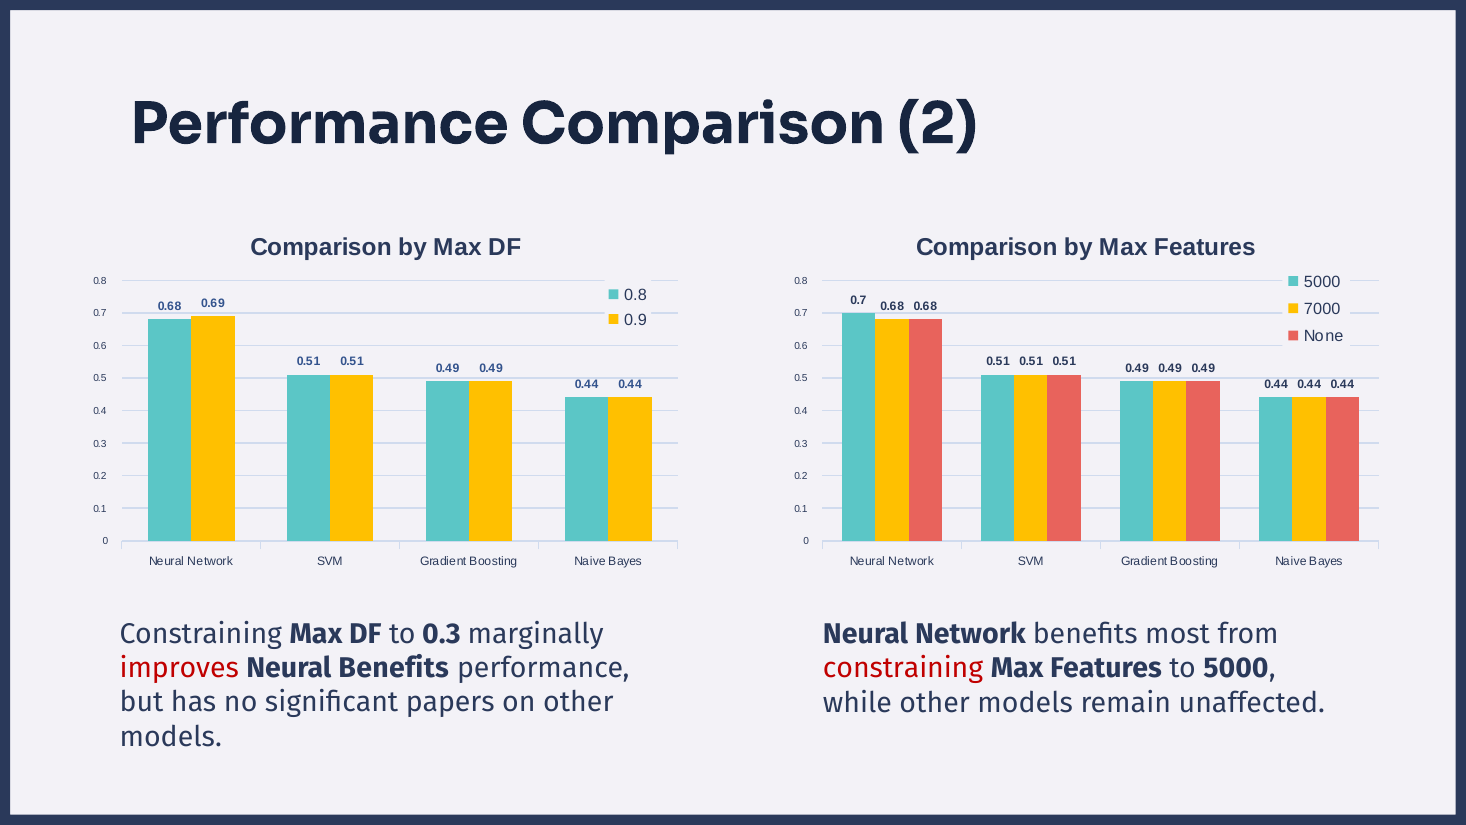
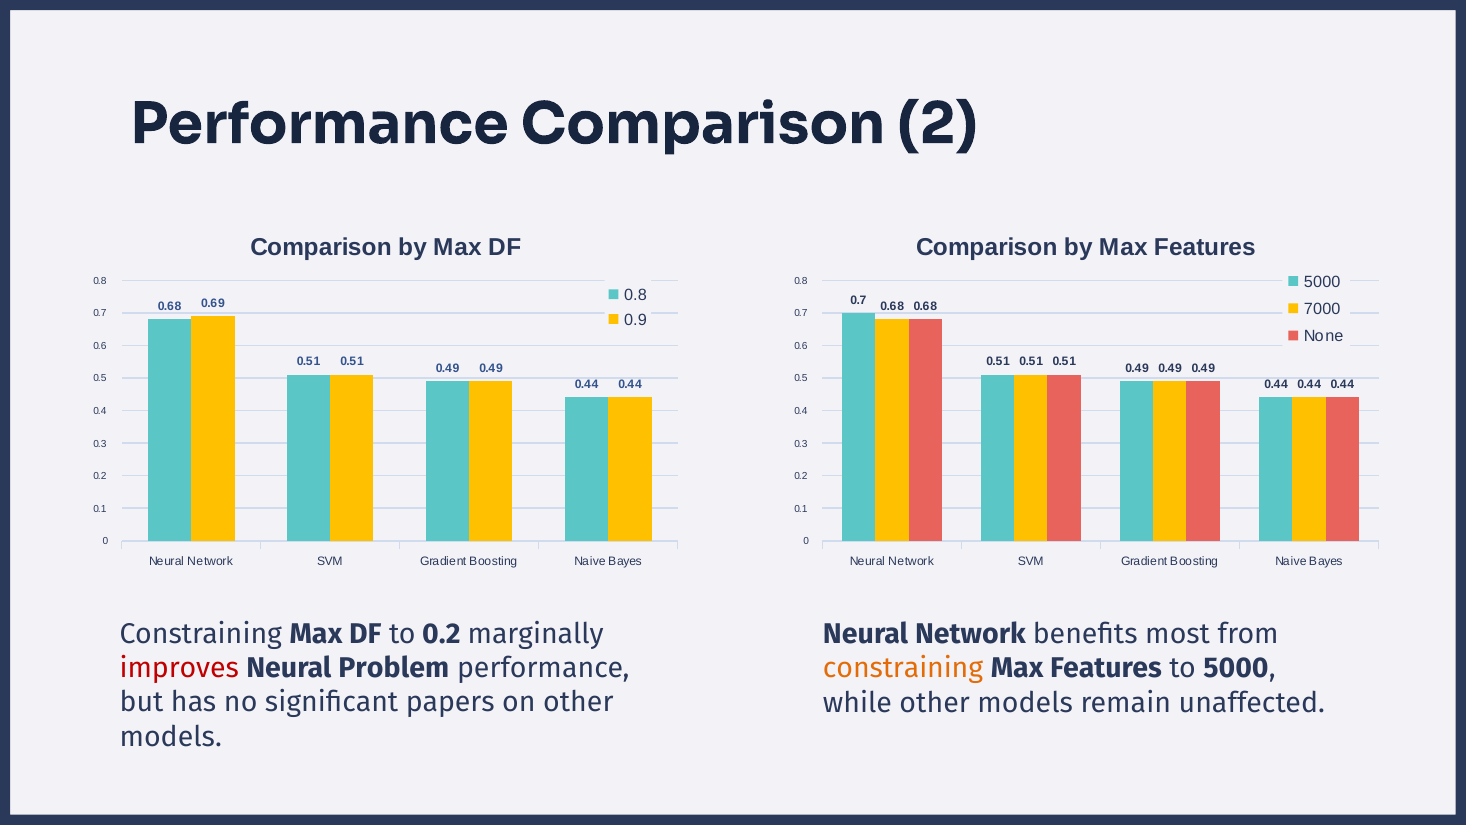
to 0.3: 0.3 -> 0.2 (441, 634)
Neural Benefits: Benefits -> Problem (394, 668)
constraining colour: red -> orange (903, 668)
